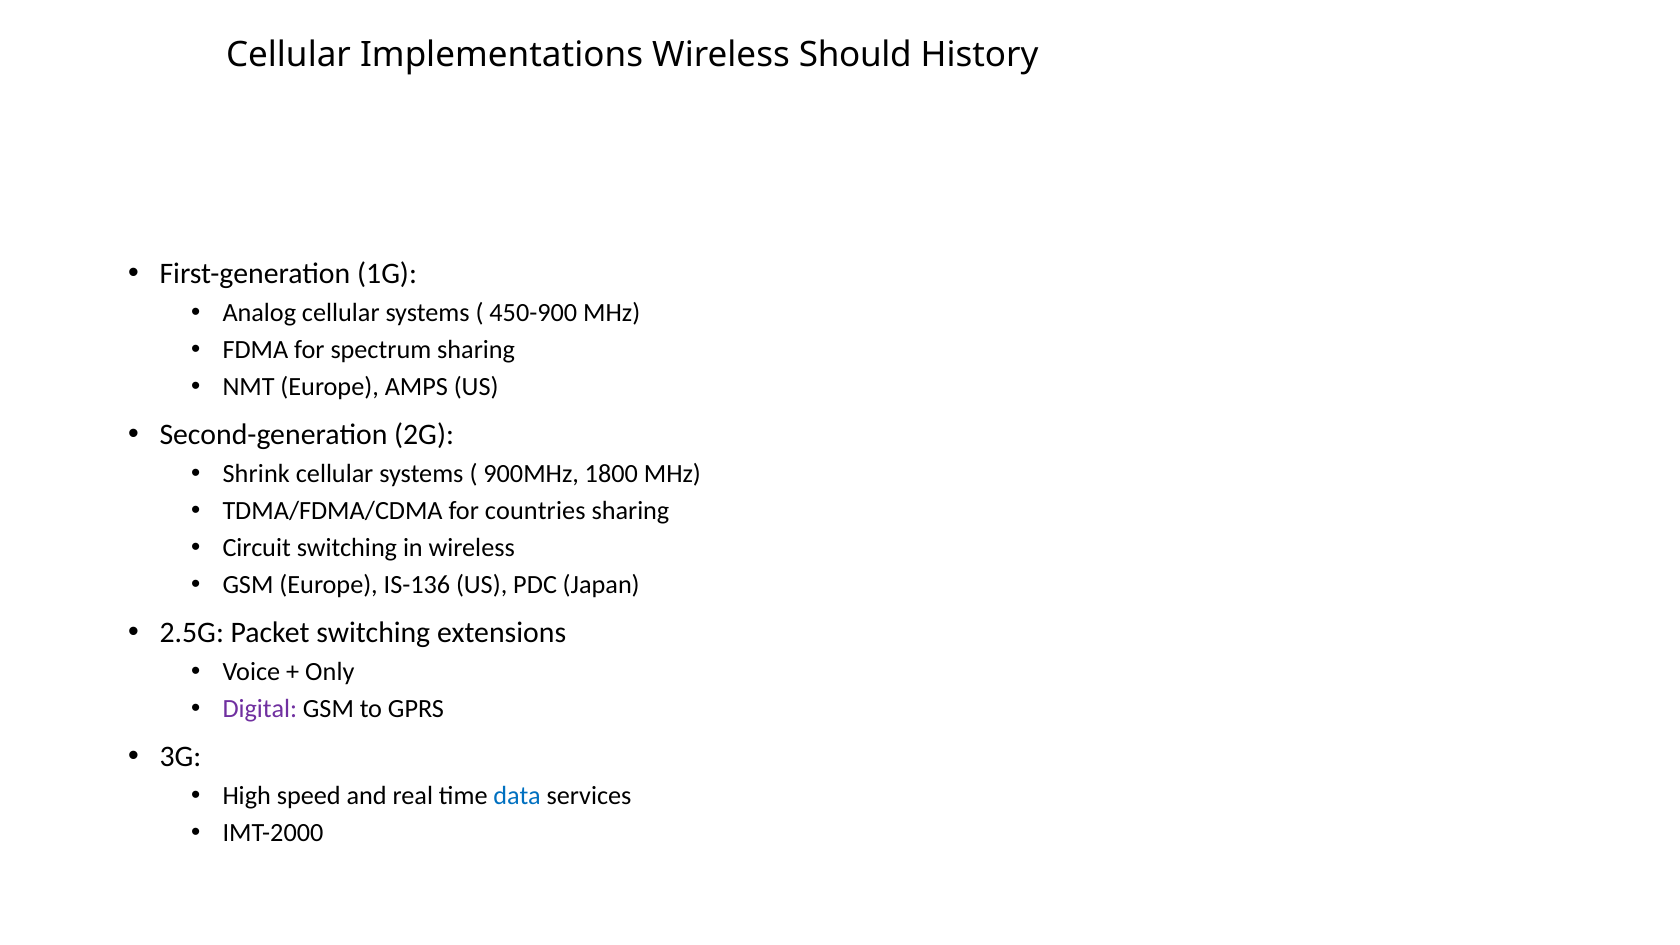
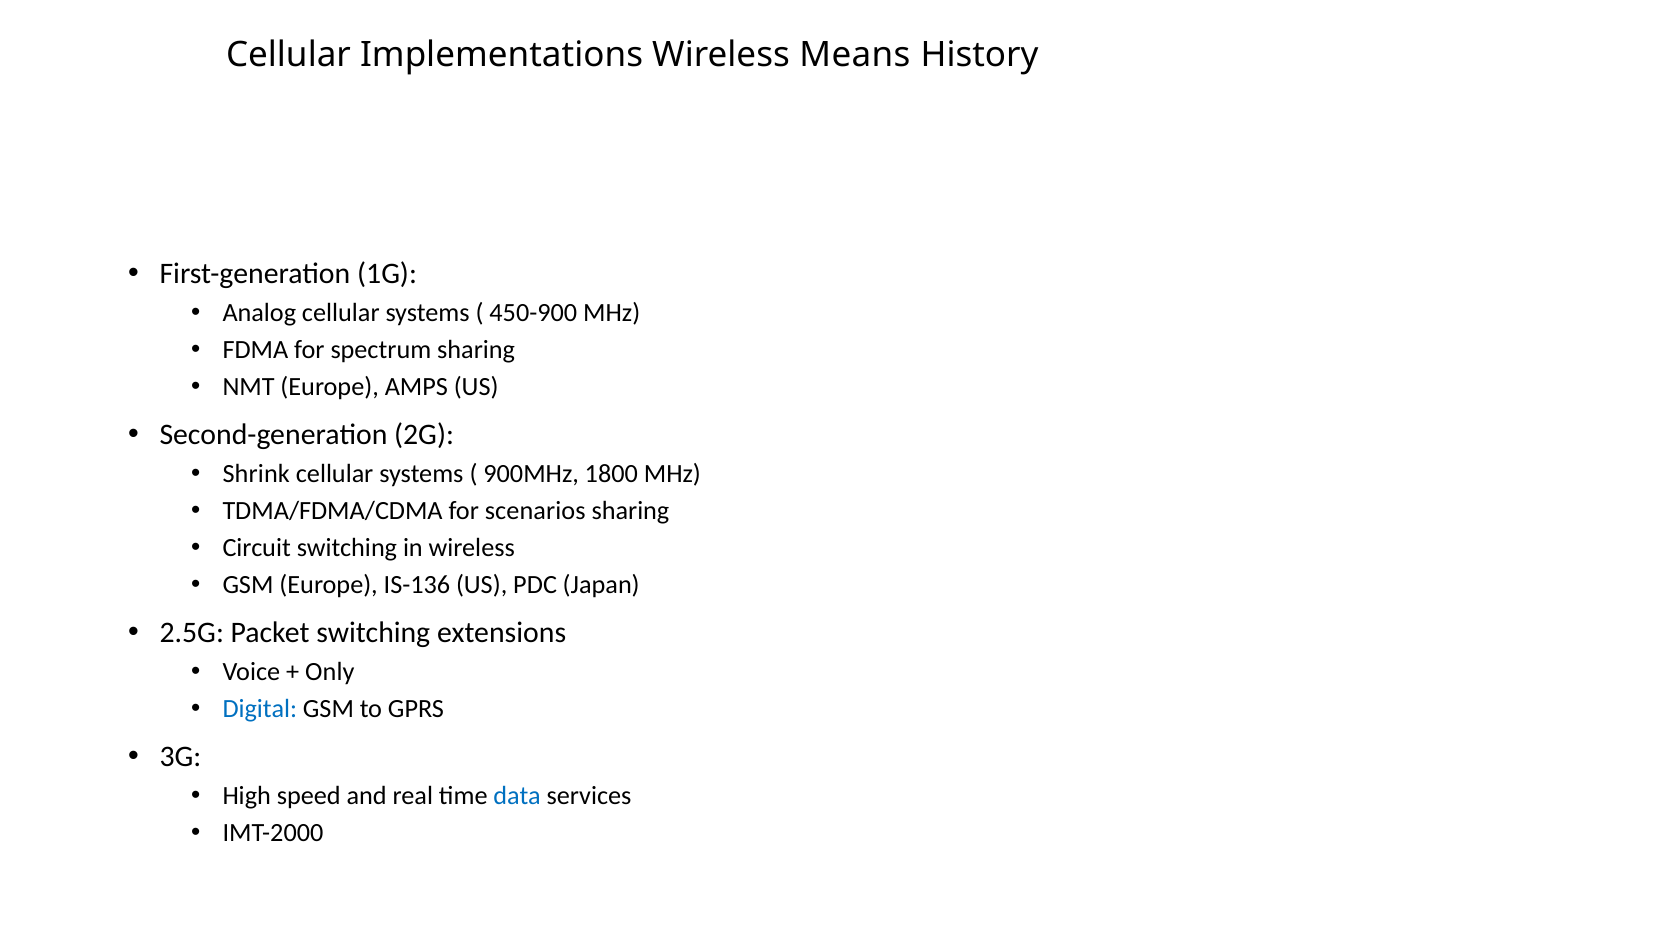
Should: Should -> Means (855, 55)
countries: countries -> scenarios (535, 511)
Digital colour: purple -> blue (260, 709)
